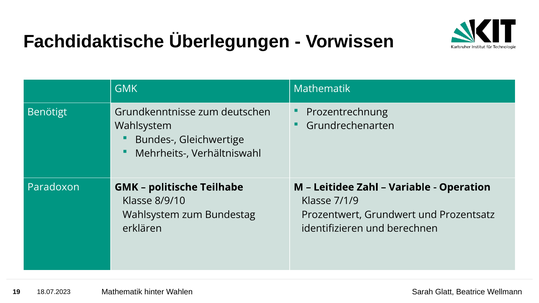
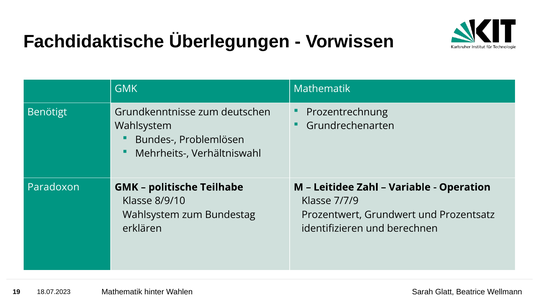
Gleichwertige: Gleichwertige -> Problemlösen (212, 140)
7/1/9: 7/1/9 -> 7/7/9 (346, 201)
